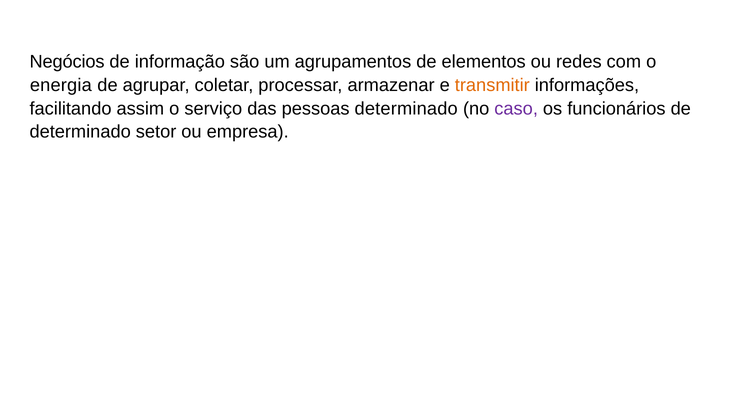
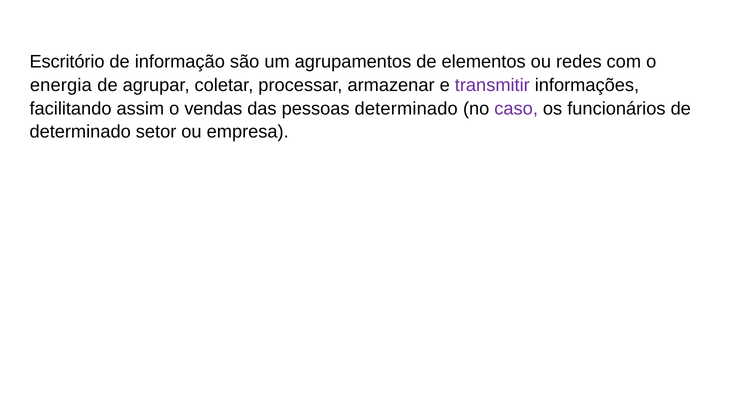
Negócios: Negócios -> Escritório (67, 62)
transmitir colour: orange -> purple (492, 85)
serviço: serviço -> vendas (213, 109)
